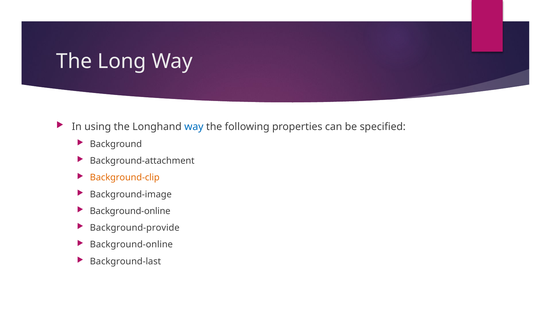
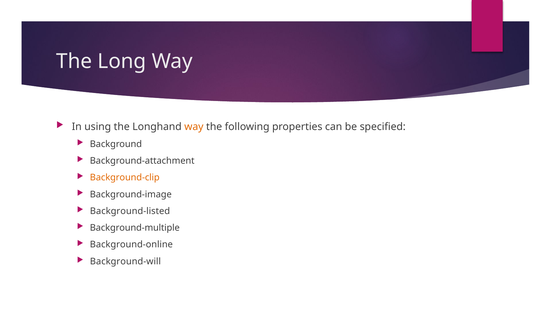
way colour: blue -> orange (194, 127)
Background-online: Background-online -> Background-listed (130, 211)
Background-provide: Background-provide -> Background-multiple (135, 228)
Background-last: Background-last -> Background-will (125, 261)
